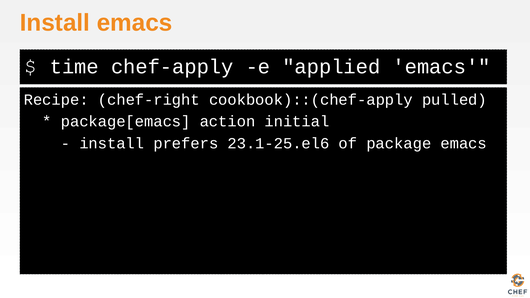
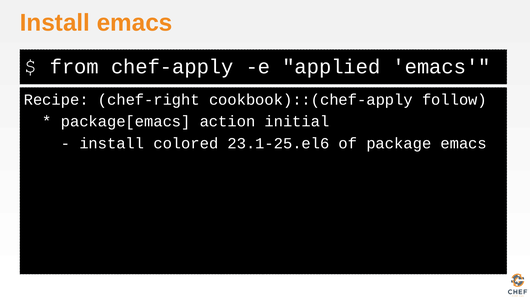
time: time -> from (74, 67)
pulled: pulled -> follow (454, 100)
prefers: prefers -> colored (186, 143)
